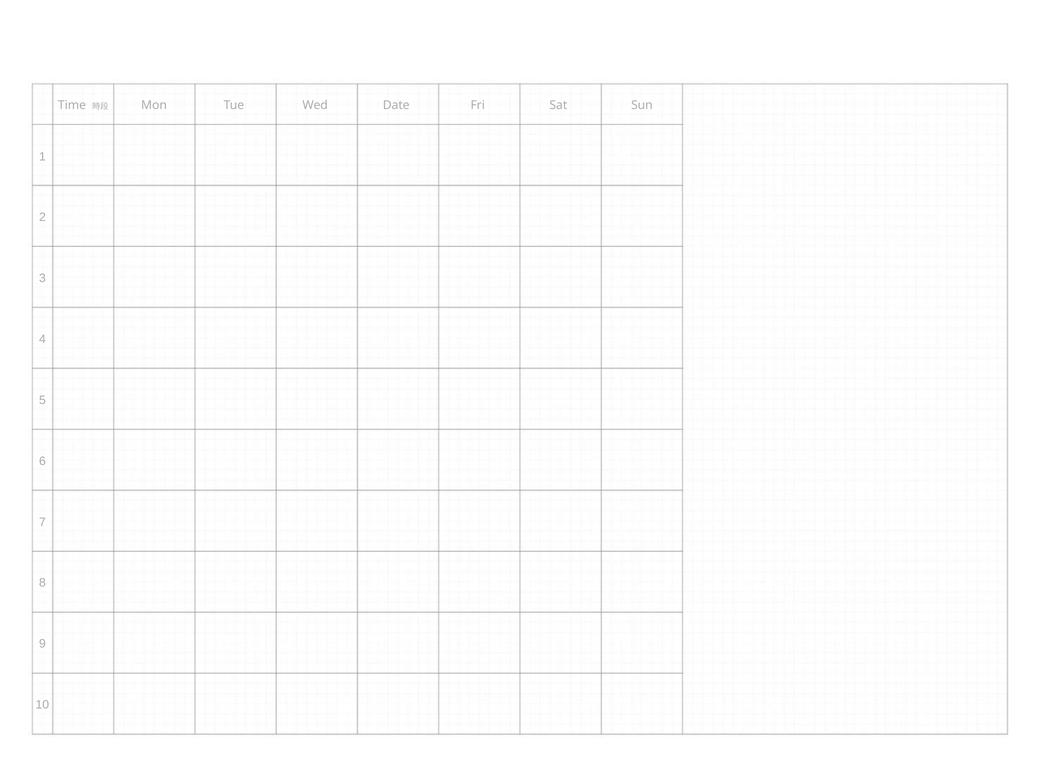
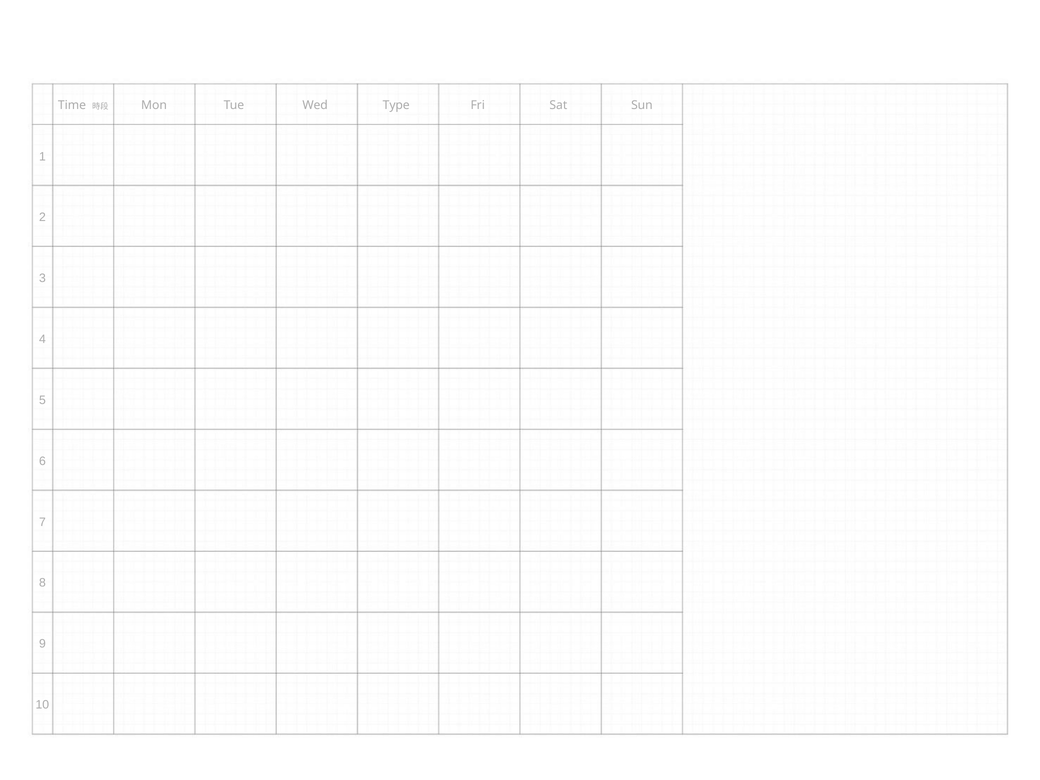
Date: Date -> Type (396, 105)
